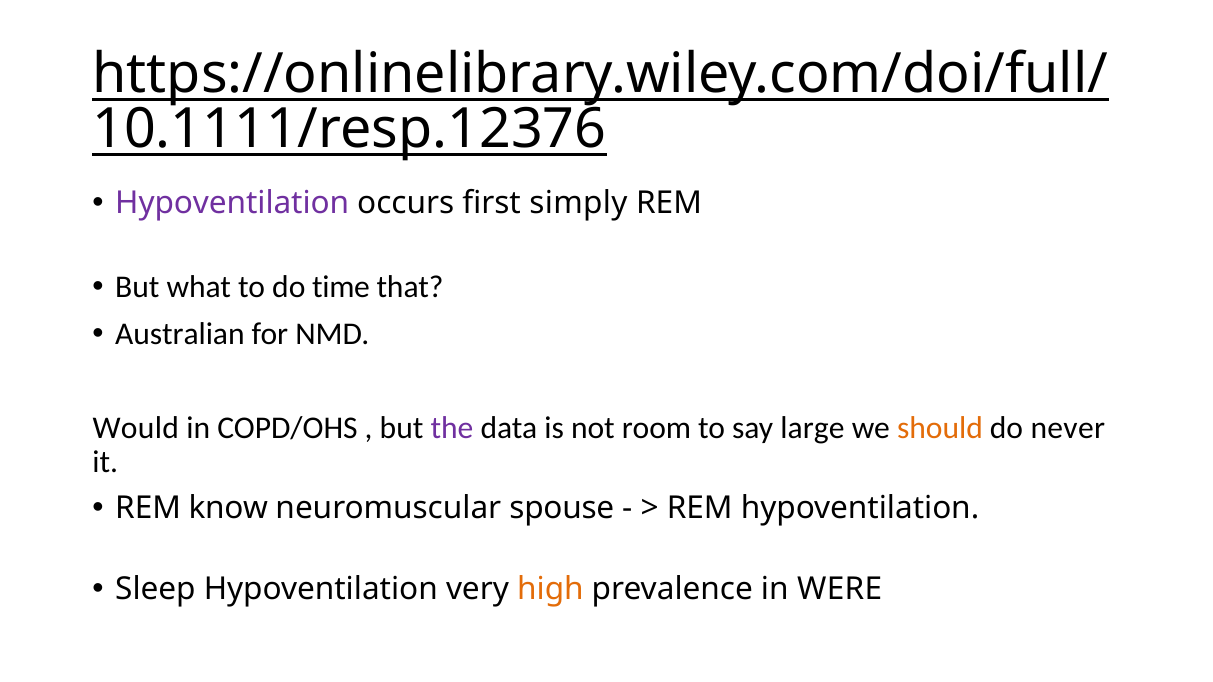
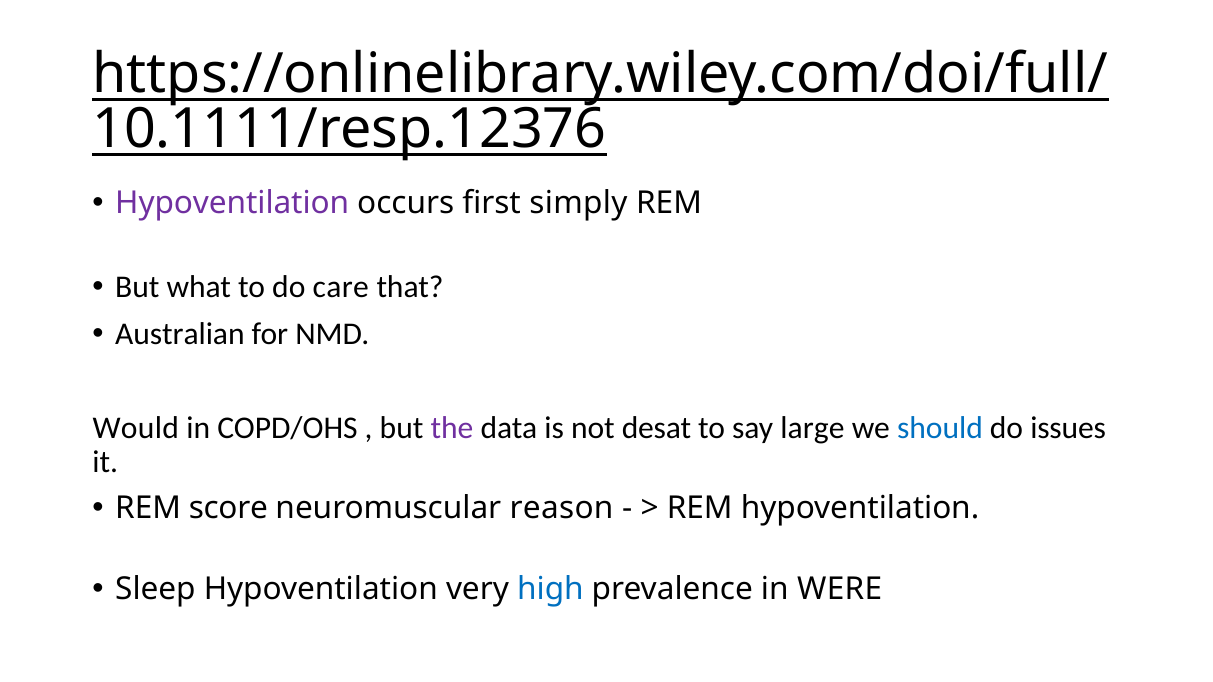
time: time -> care (341, 288)
room: room -> desat (657, 428)
should colour: orange -> blue (940, 428)
never: never -> issues (1068, 428)
know: know -> score (228, 509)
spouse: spouse -> reason (562, 509)
high colour: orange -> blue (550, 590)
